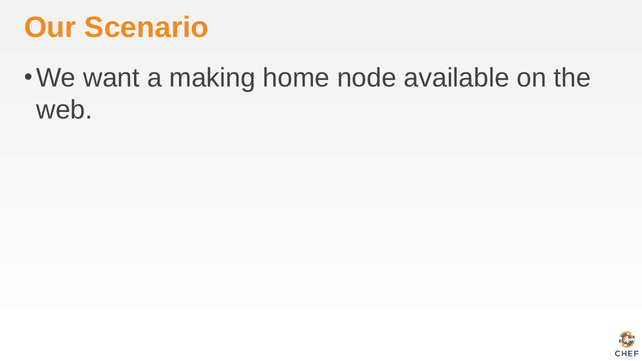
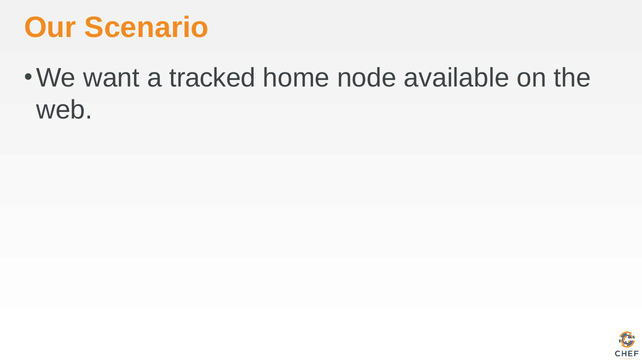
making: making -> tracked (212, 78)
